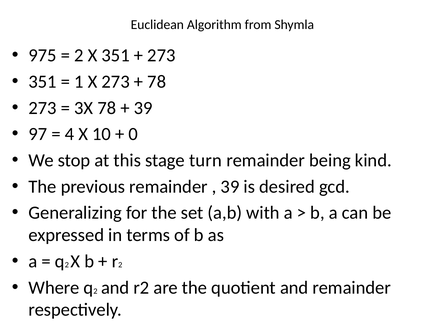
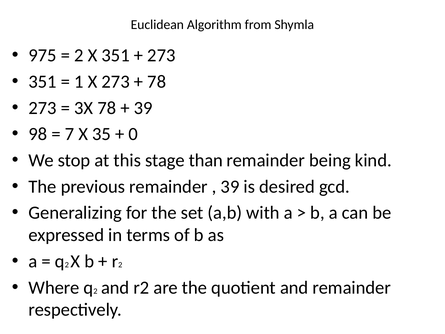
97: 97 -> 98 (38, 134)
4: 4 -> 7 (70, 134)
10: 10 -> 35 (102, 134)
turn: turn -> than (206, 160)
